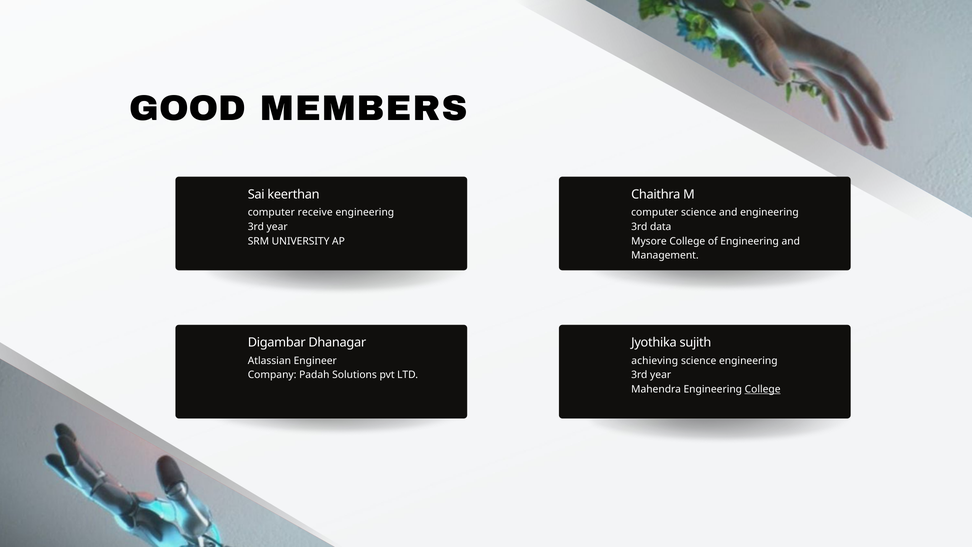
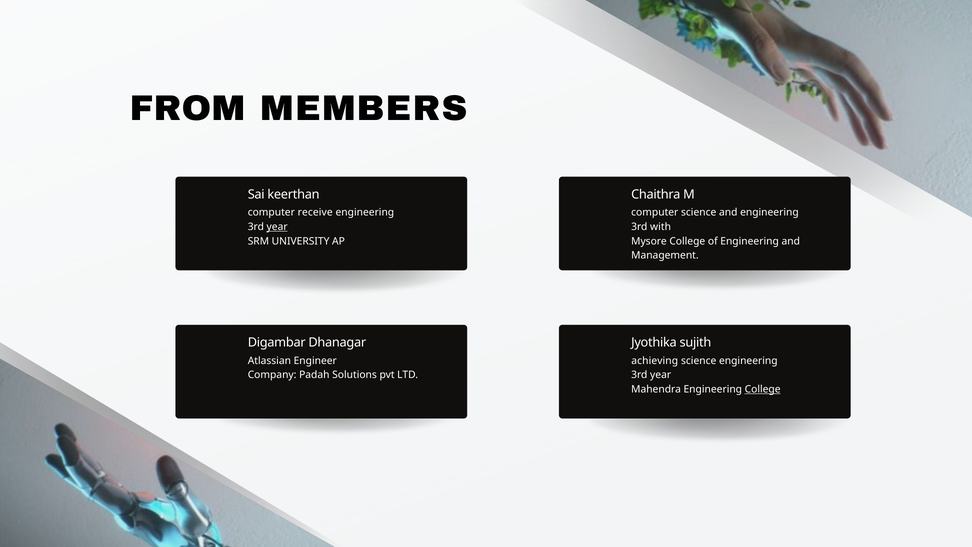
GOOD: GOOD -> FROM (188, 108)
year underline: none -> present (277, 227)
data: data -> with (661, 227)
